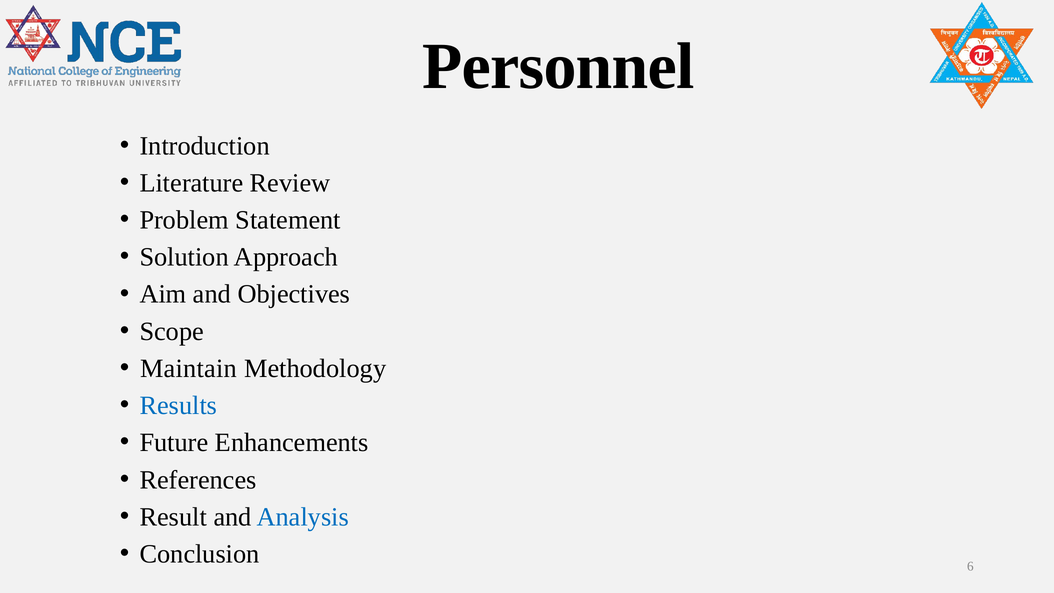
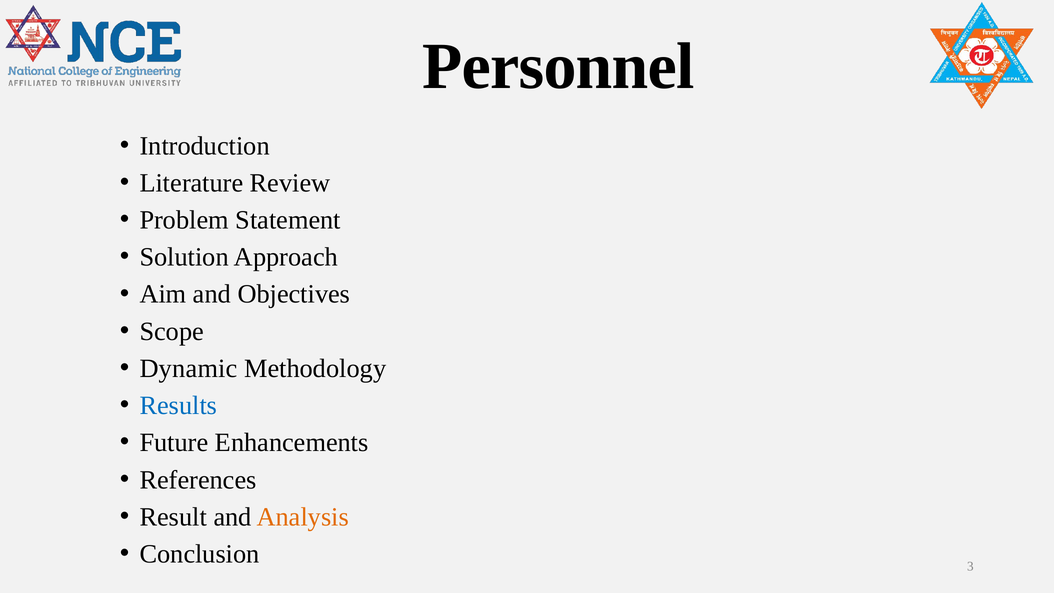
Maintain: Maintain -> Dynamic (189, 368)
Analysis colour: blue -> orange (303, 517)
6: 6 -> 3 (970, 566)
